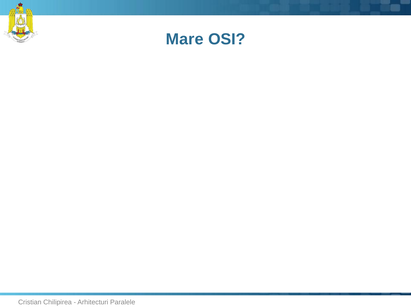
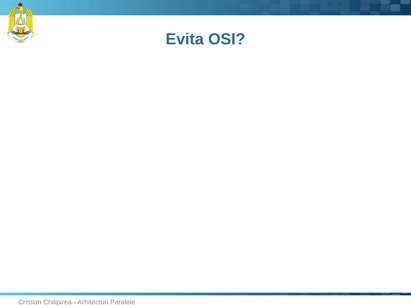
Mare: Mare -> Evita (185, 39)
